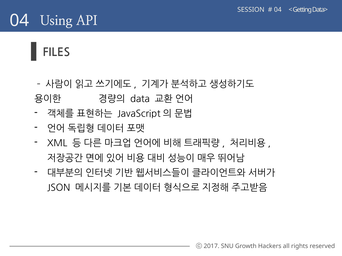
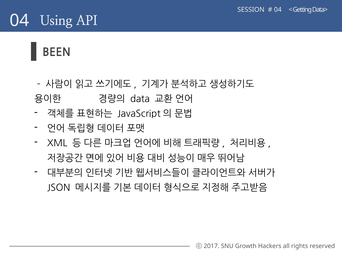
FILES: FILES -> BEEN (56, 53)
